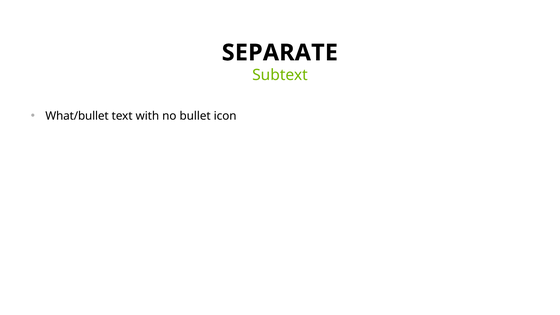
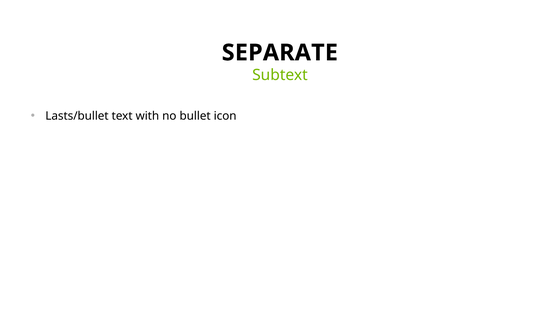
What/bullet: What/bullet -> Lasts/bullet (77, 116)
